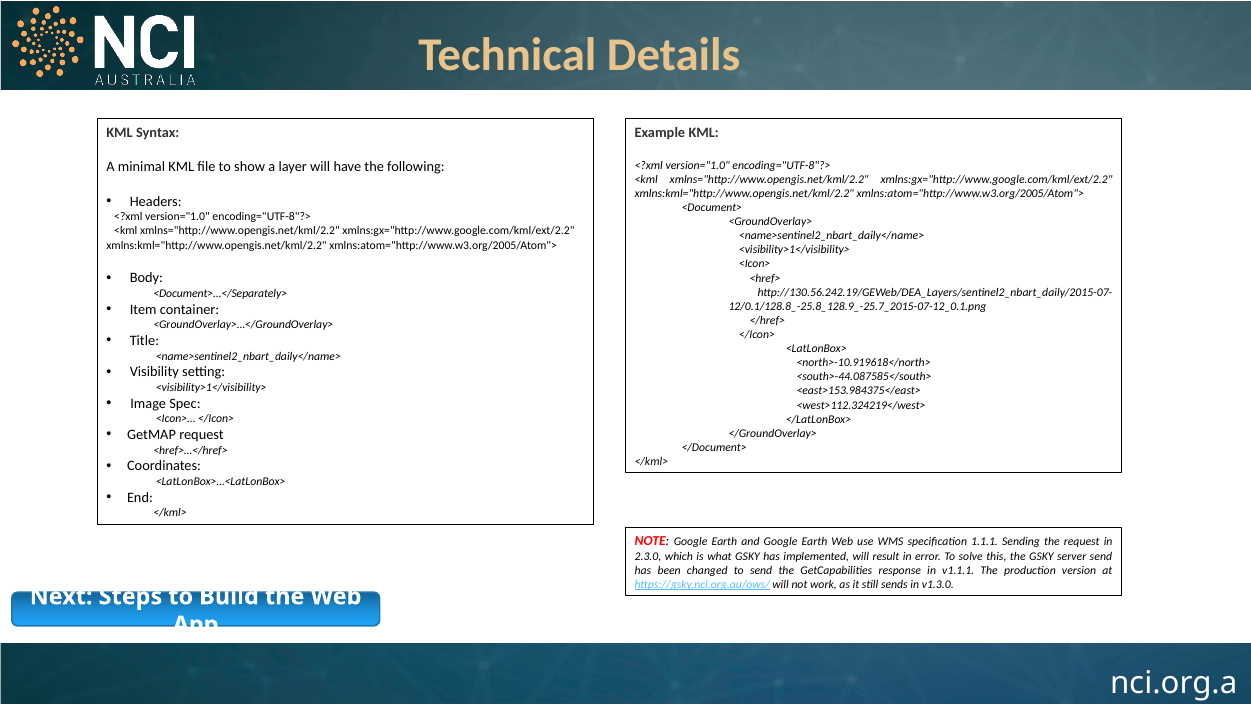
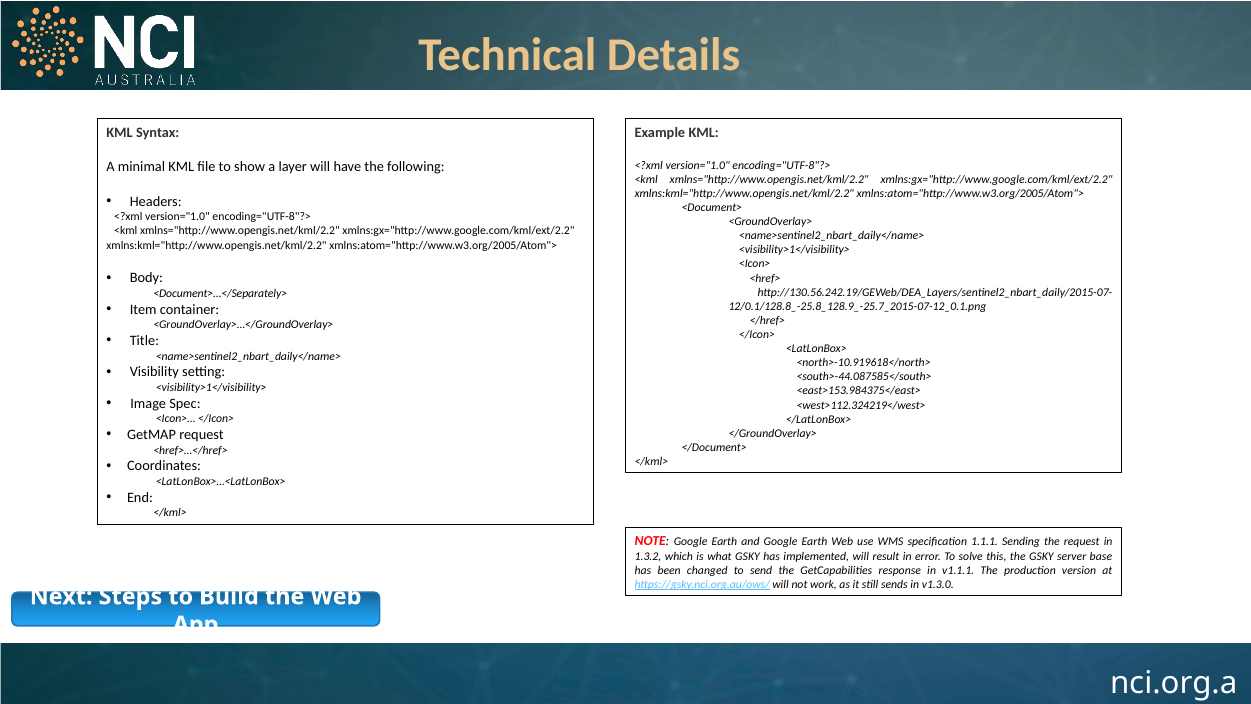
2.3.0: 2.3.0 -> 1.3.2 (648, 556)
server send: send -> base (1101, 556)
